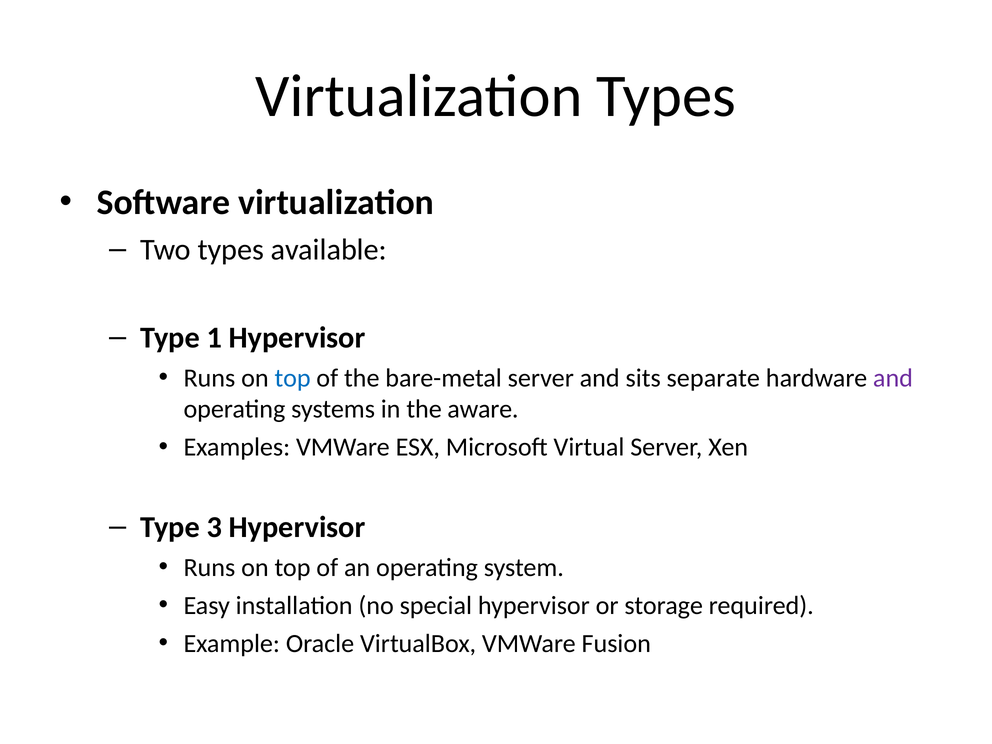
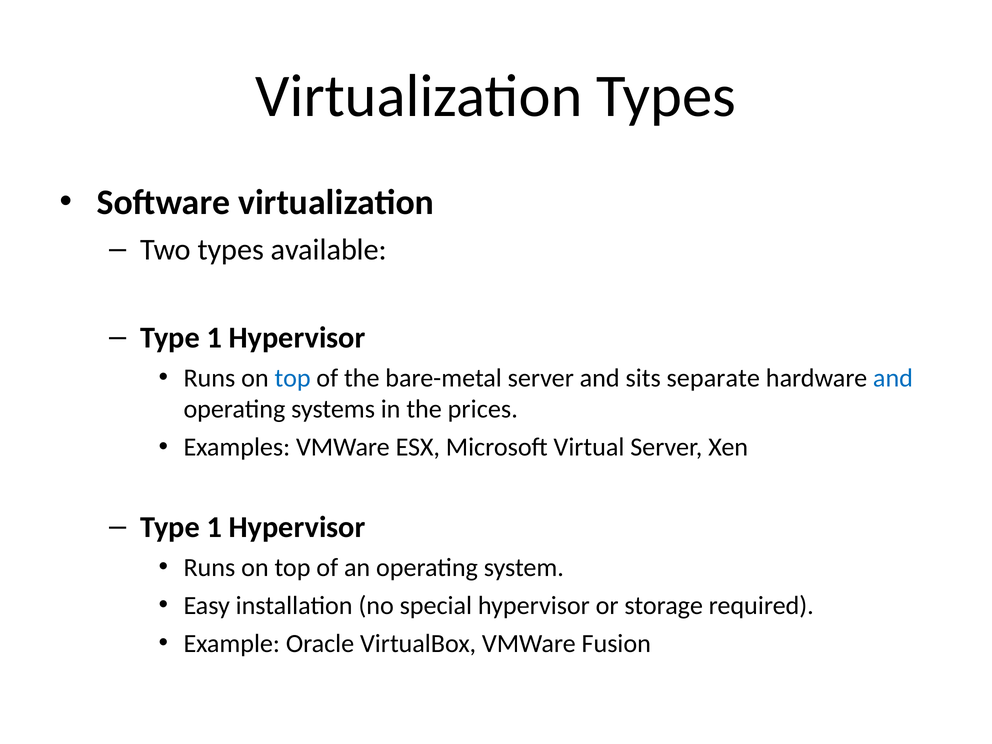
and colour: purple -> blue (893, 378)
aware: aware -> prices (483, 409)
3: 3 -> 1 (214, 527)
